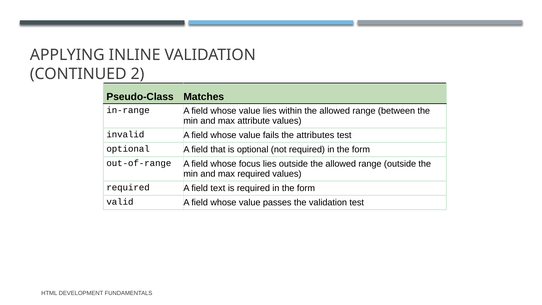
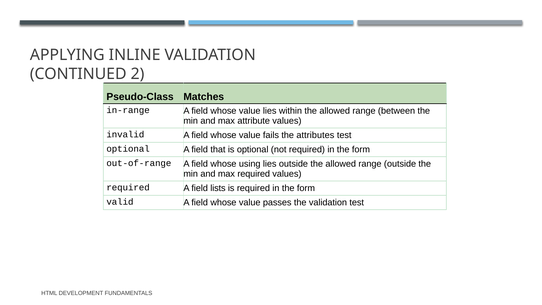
focus: focus -> using (250, 164)
text: text -> lists (218, 188)
